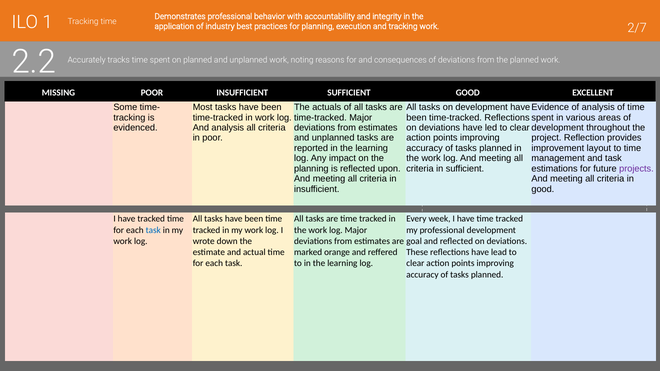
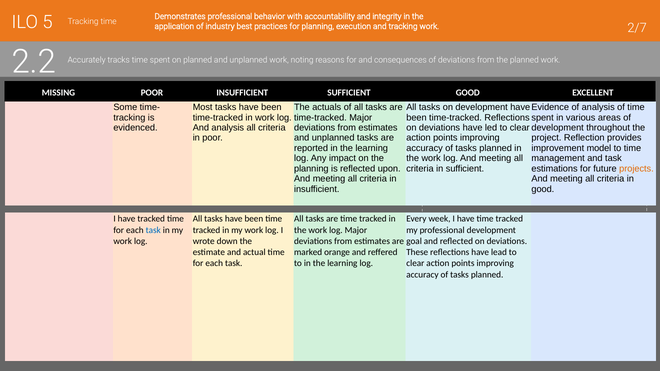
1: 1 -> 5 (48, 22)
improvement layout: layout -> model (599, 148)
projects colour: purple -> orange (636, 169)
